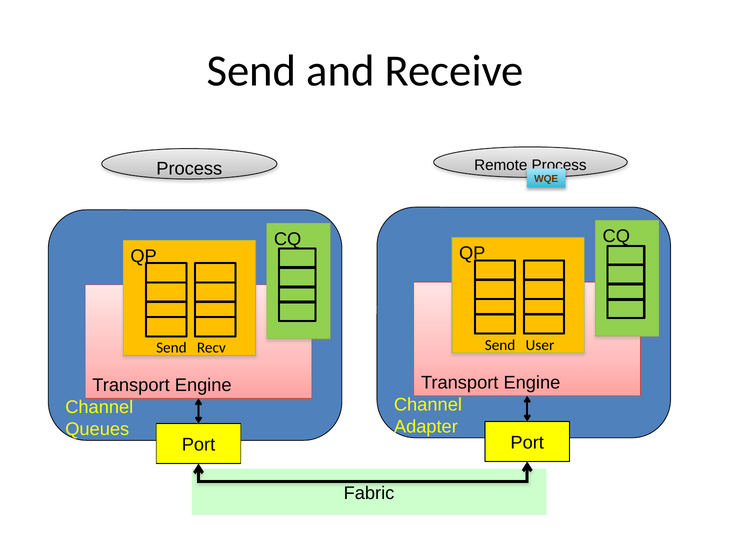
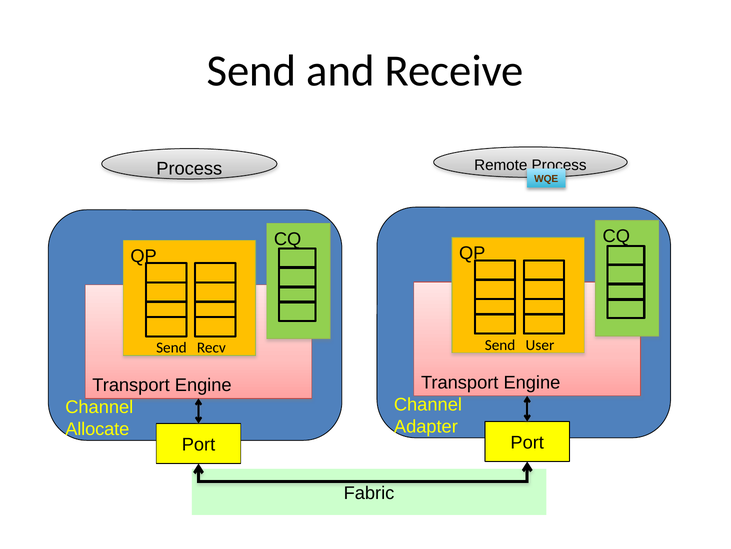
Queues: Queues -> Allocate (97, 429)
